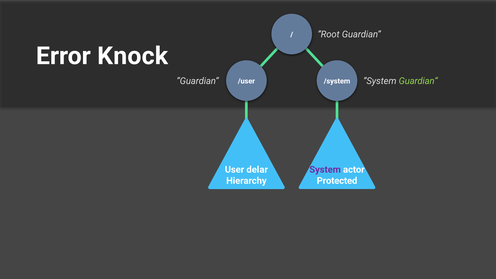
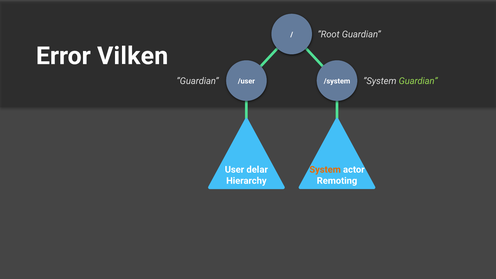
Knock: Knock -> Vilken (133, 56)
System colour: purple -> orange (325, 170)
Protected: Protected -> Remoting (337, 181)
